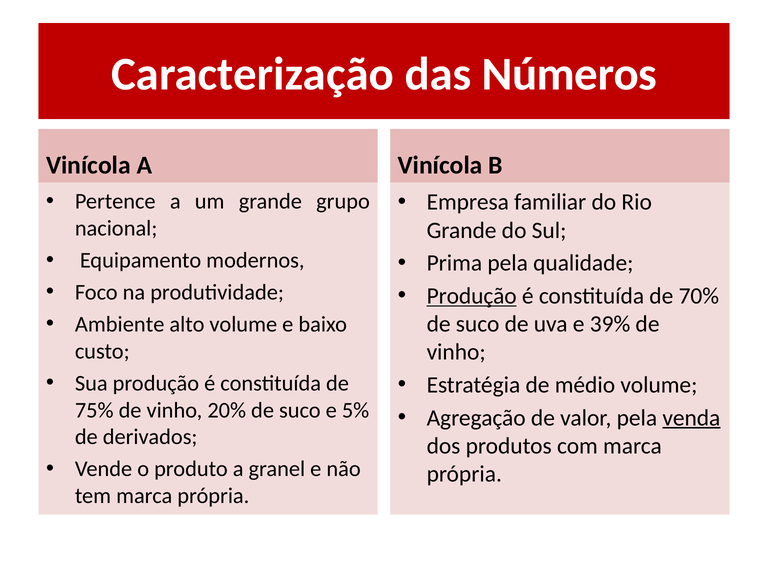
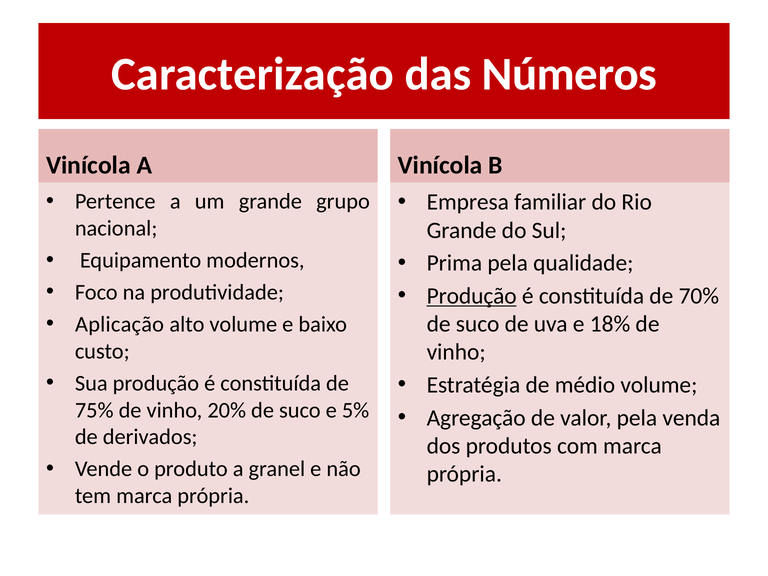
Ambiente: Ambiente -> Aplicação (120, 324)
39%: 39% -> 18% (610, 324)
venda underline: present -> none (691, 418)
